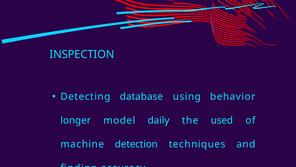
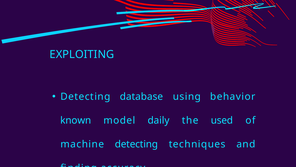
INSPECTION: INSPECTION -> EXPLOITING (82, 54)
longer: longer -> known (76, 120)
machine detection: detection -> detecting (136, 144)
